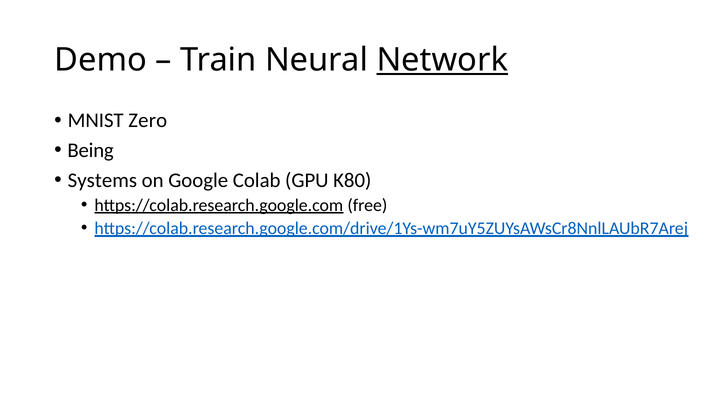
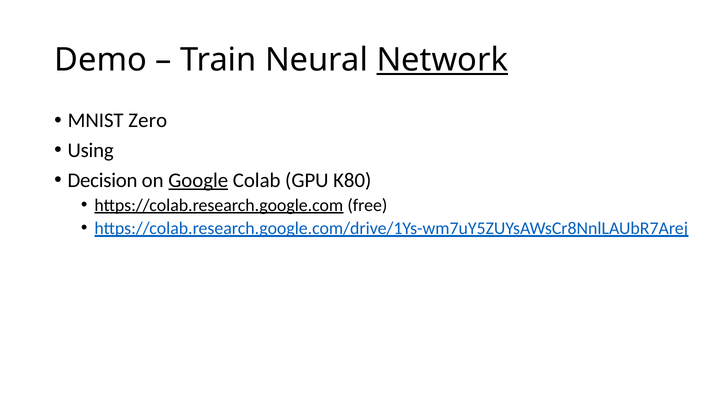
Being: Being -> Using (91, 150)
Systems: Systems -> Decision (103, 180)
Google underline: none -> present (198, 180)
